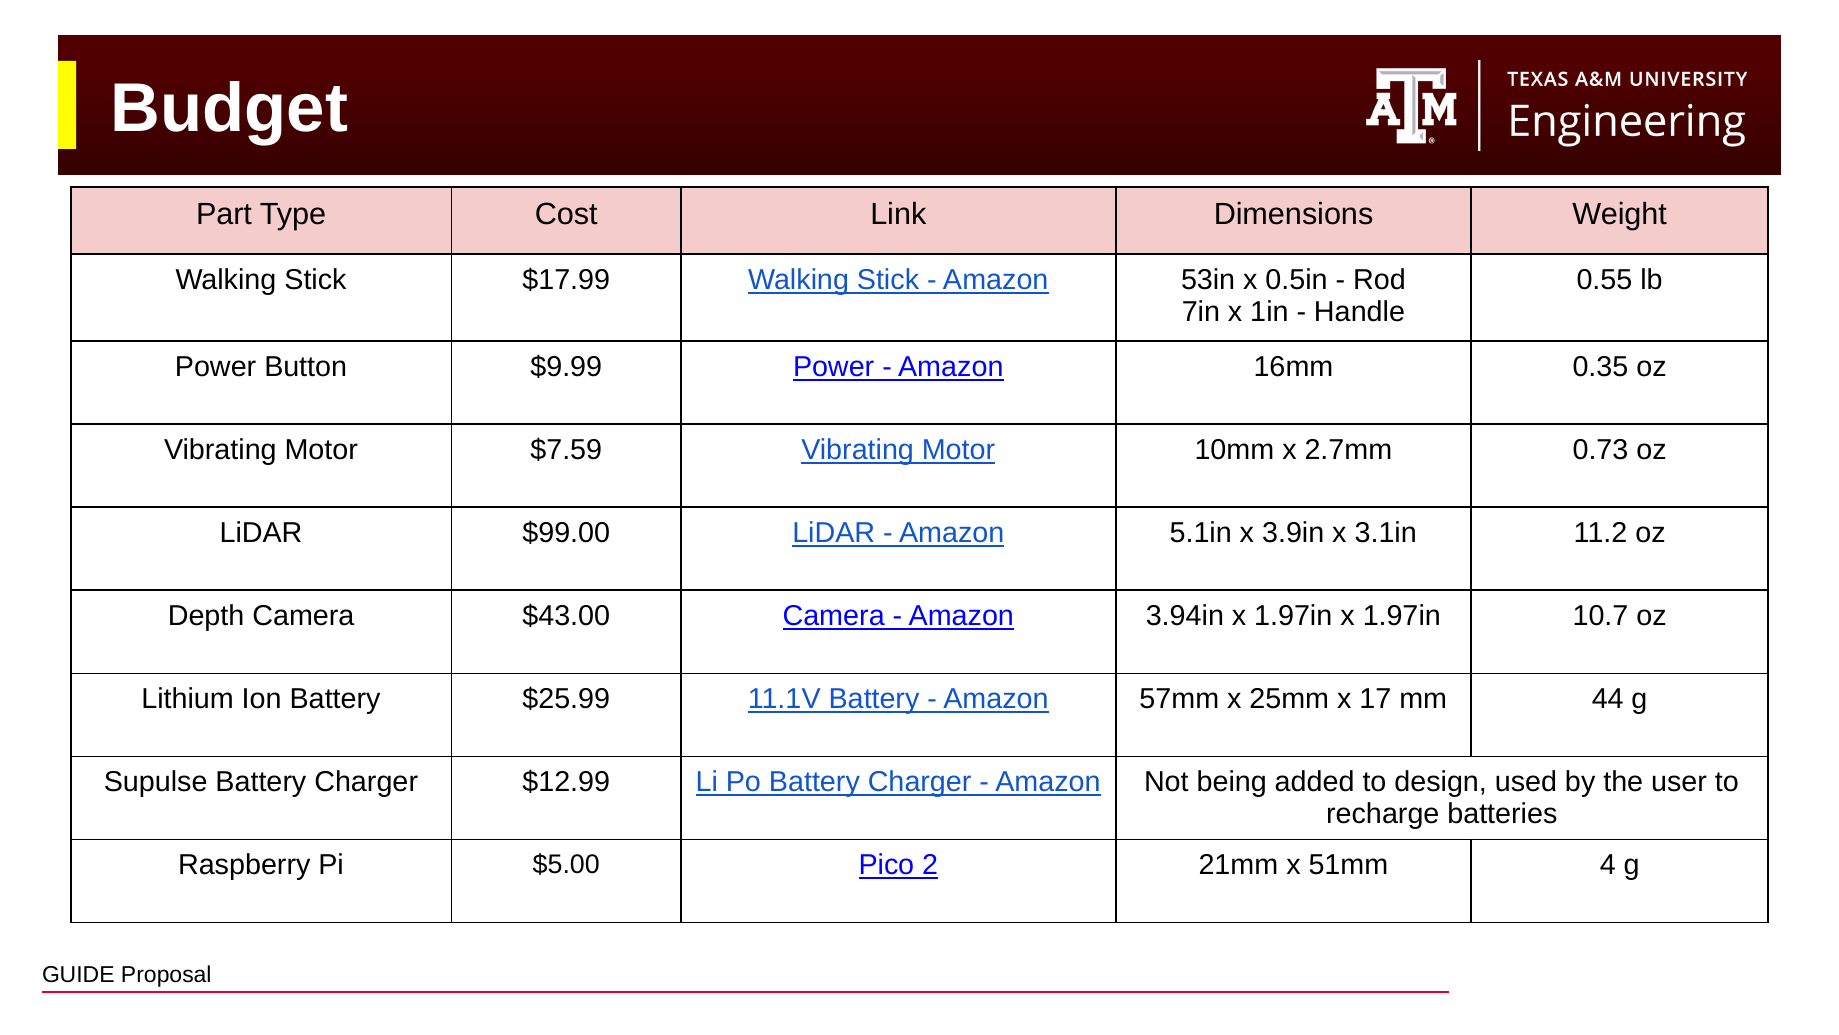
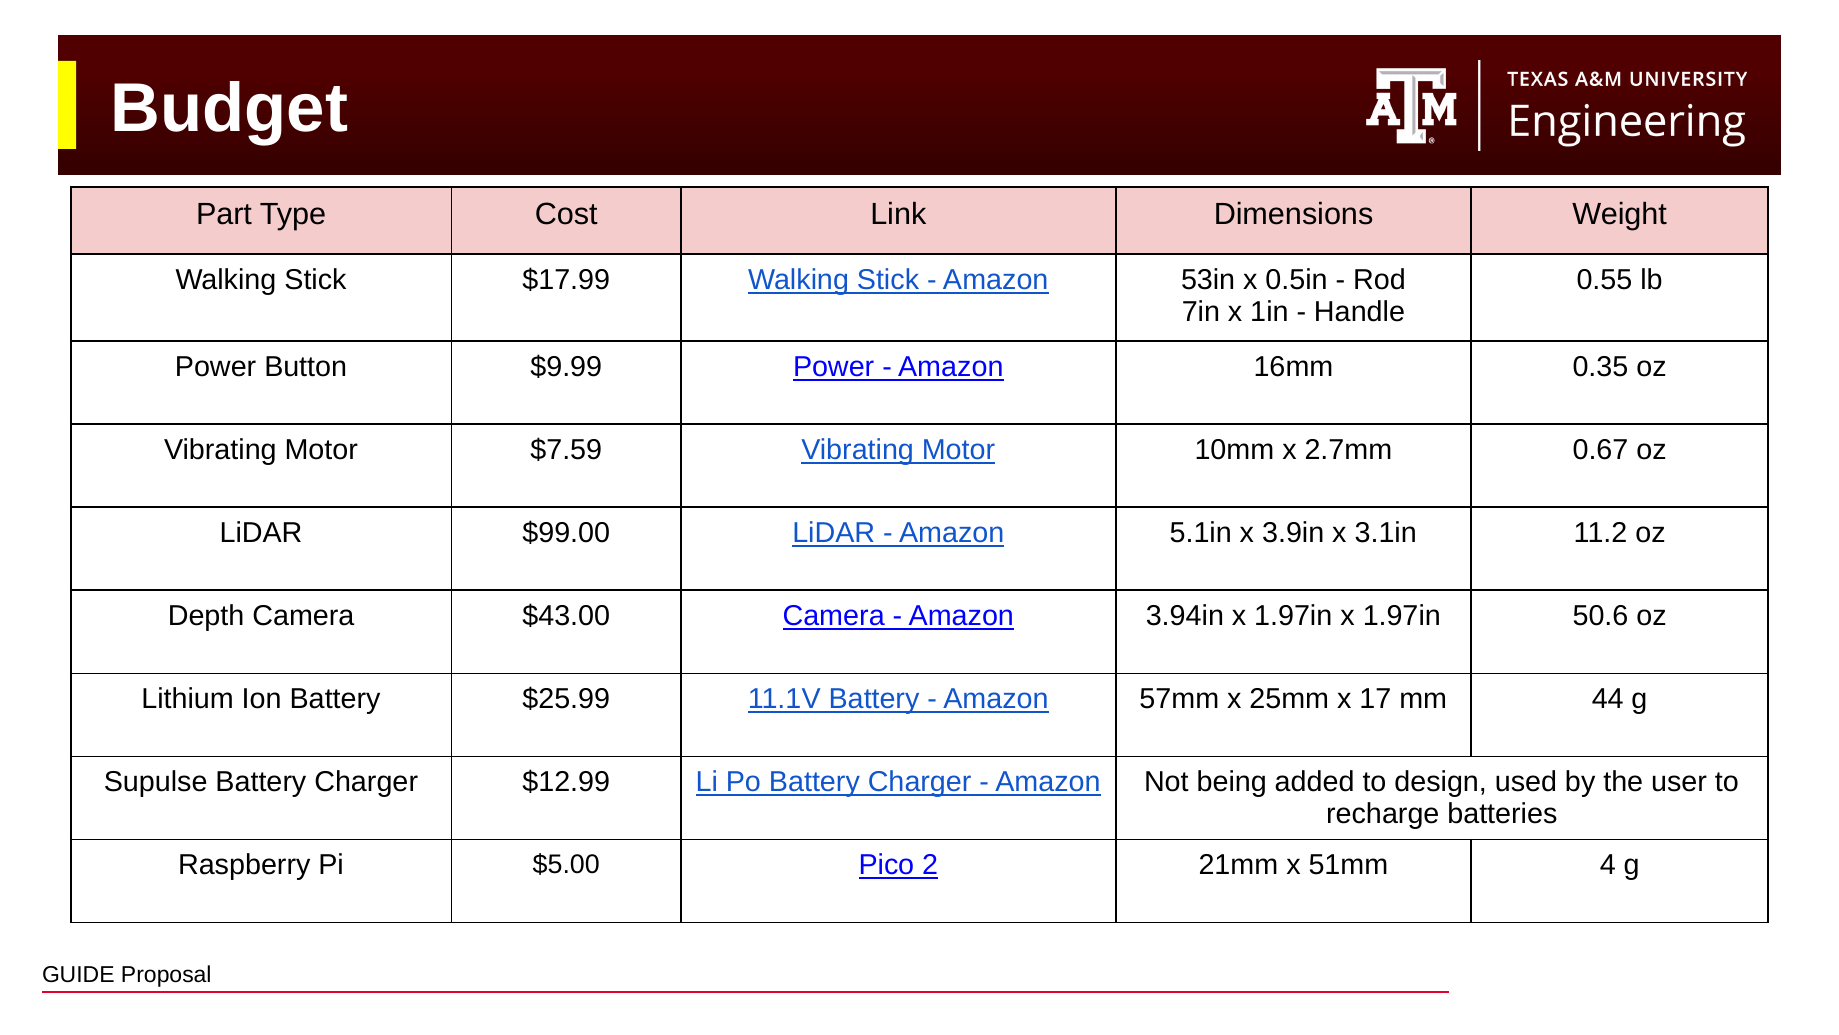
0.73: 0.73 -> 0.67 (1600, 450)
10.7: 10.7 -> 50.6 (1600, 616)
